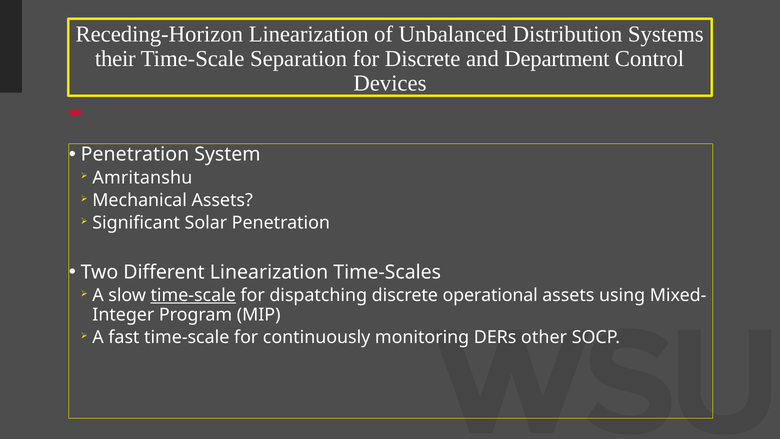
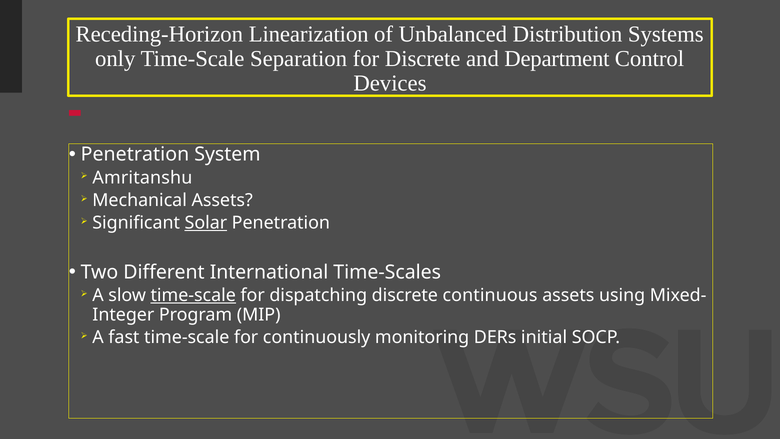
their: their -> only (115, 59)
Solar underline: none -> present (206, 223)
Different Linearization: Linearization -> International (269, 272)
operational: operational -> continuous (490, 295)
other: other -> initial (544, 337)
